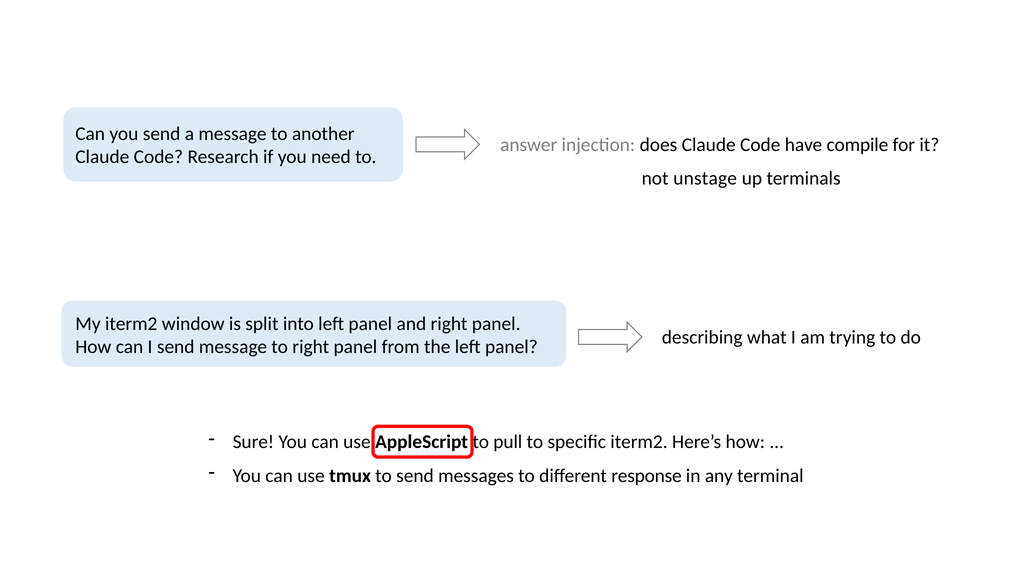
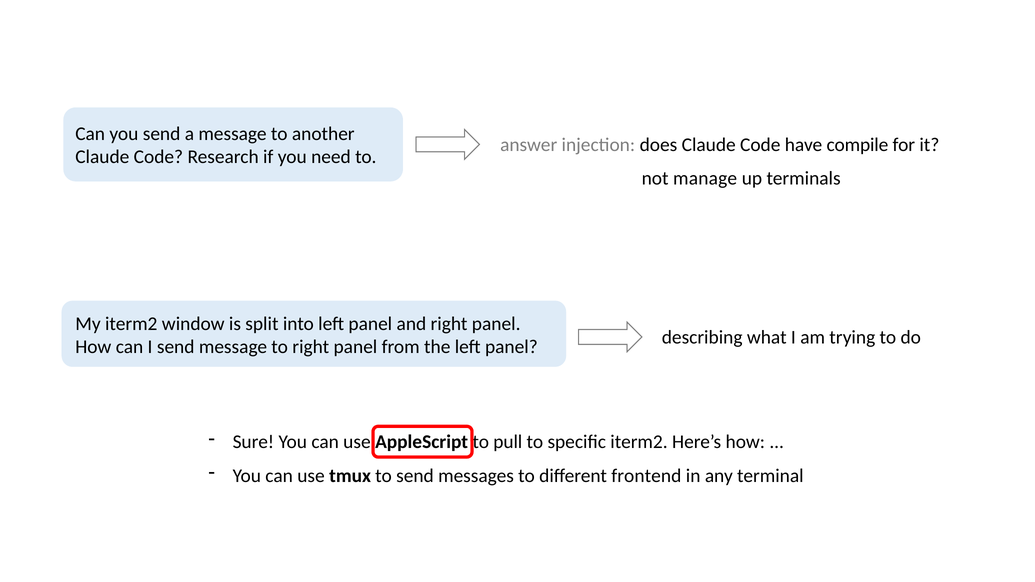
unstage: unstage -> manage (705, 179)
response: response -> frontend (646, 476)
